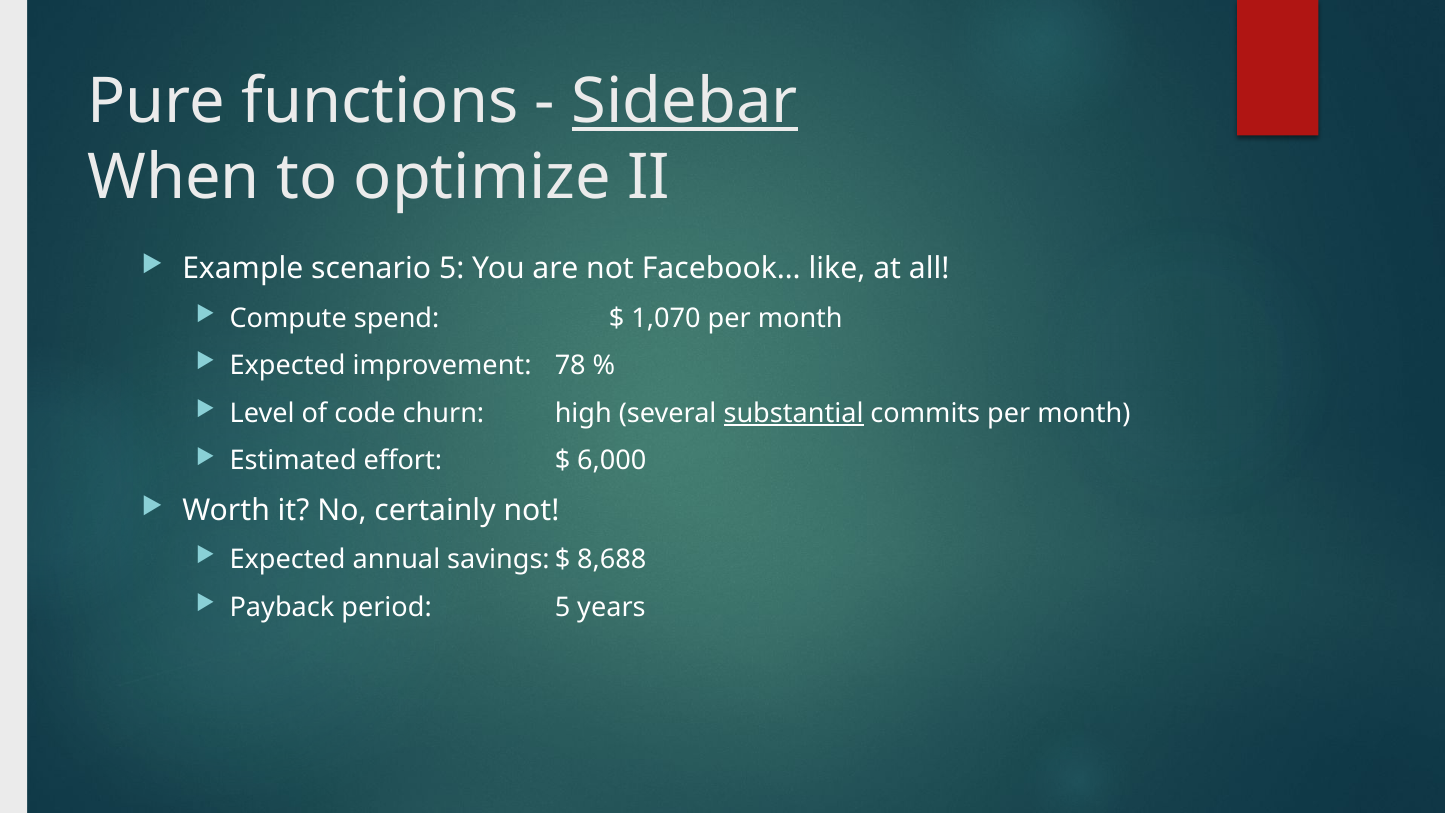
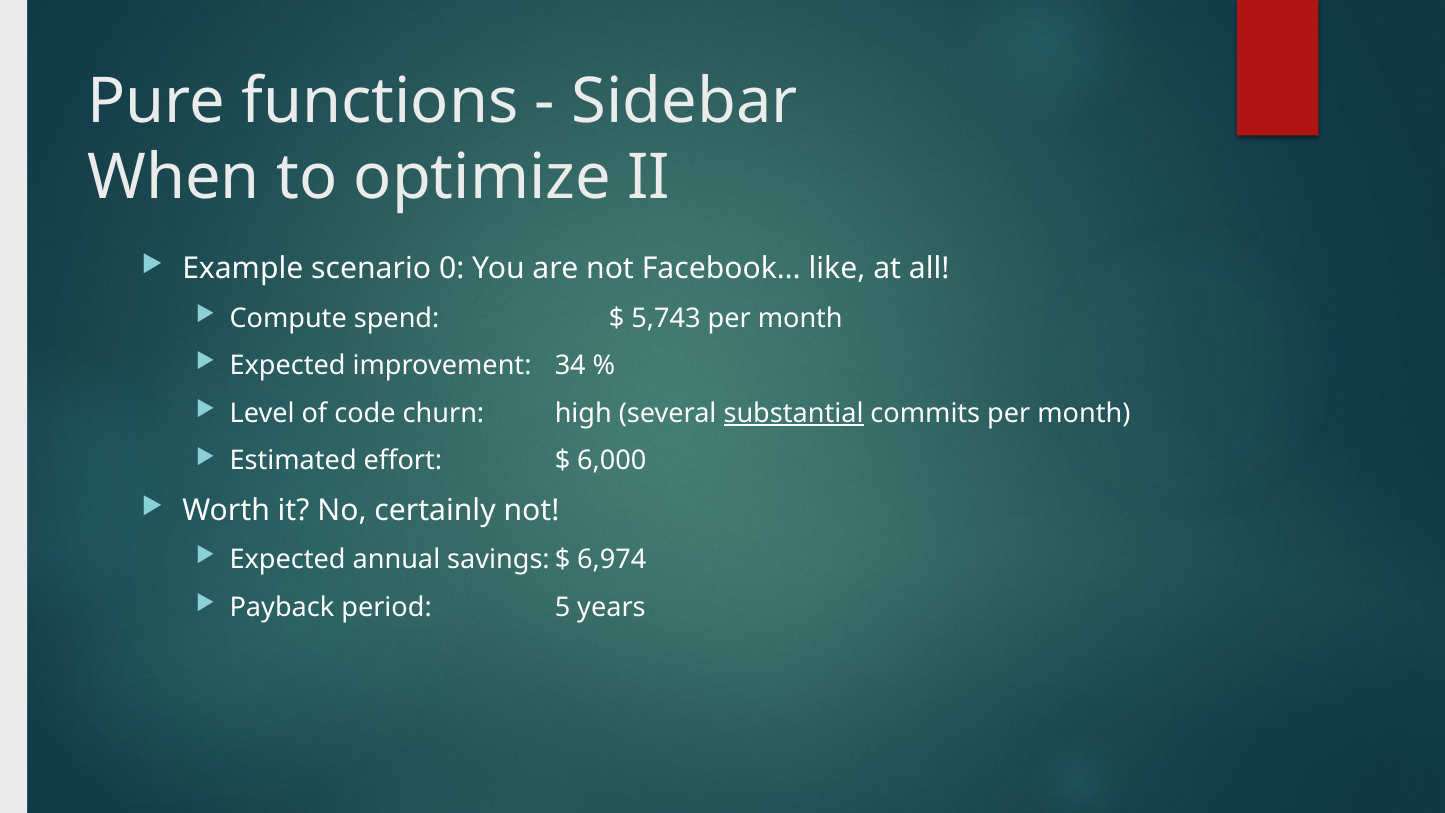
Sidebar underline: present -> none (685, 101)
scenario 5: 5 -> 0 (452, 269)
1,070: 1,070 -> 5,743 (666, 318)
78: 78 -> 34 (570, 366)
8,688: 8,688 -> 6,974 (612, 560)
